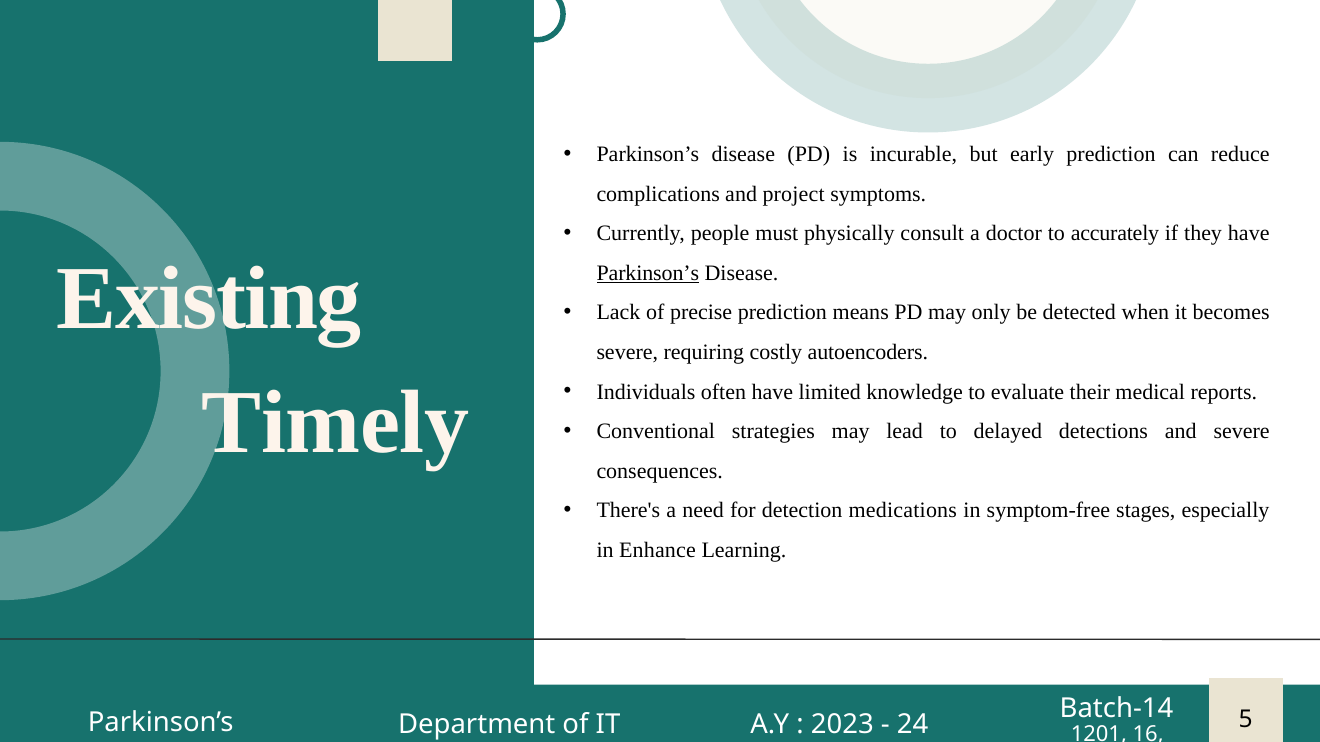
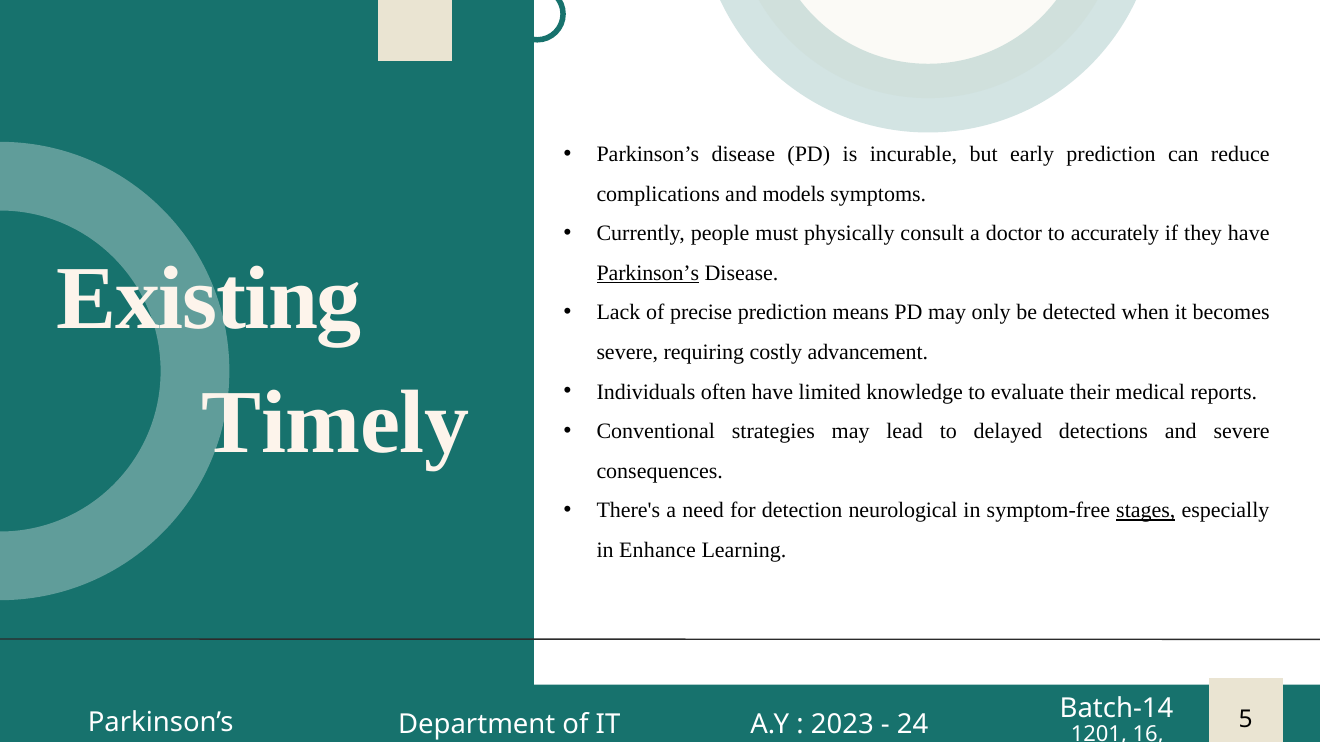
project: project -> models (794, 194)
autoencoders: autoencoders -> advancement (868, 353)
medications: medications -> neurological (903, 511)
stages underline: none -> present (1146, 511)
